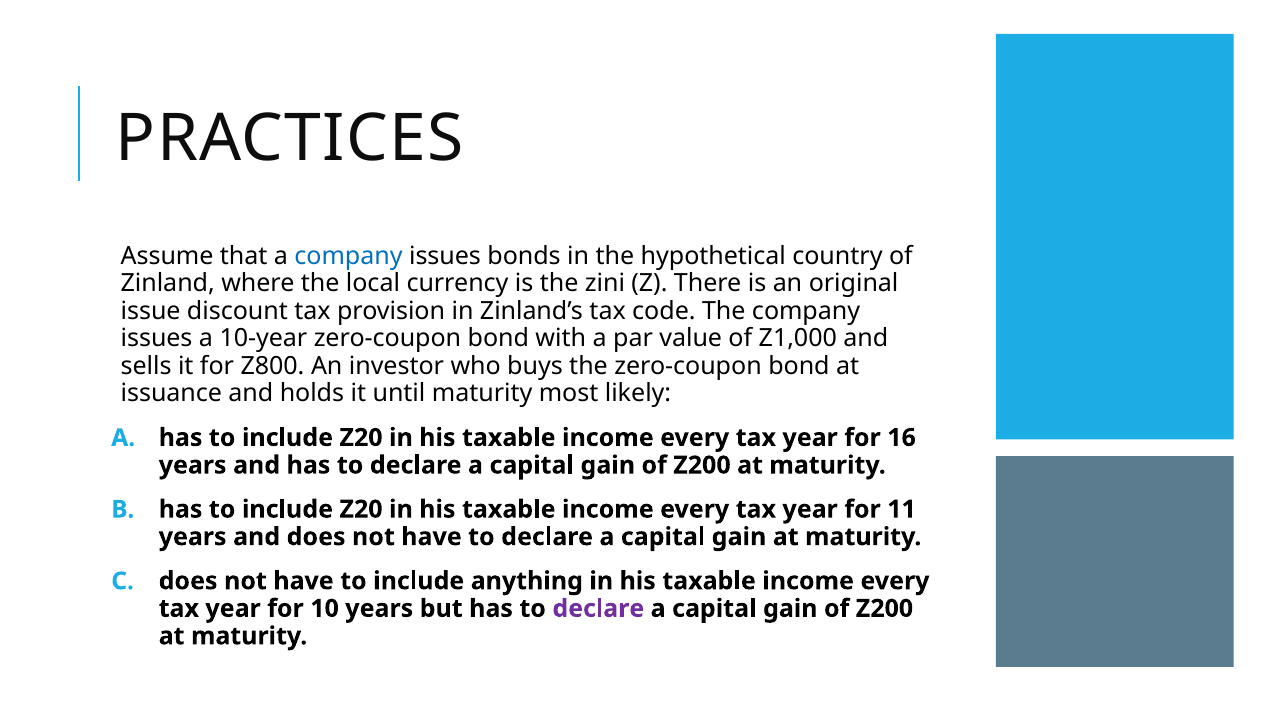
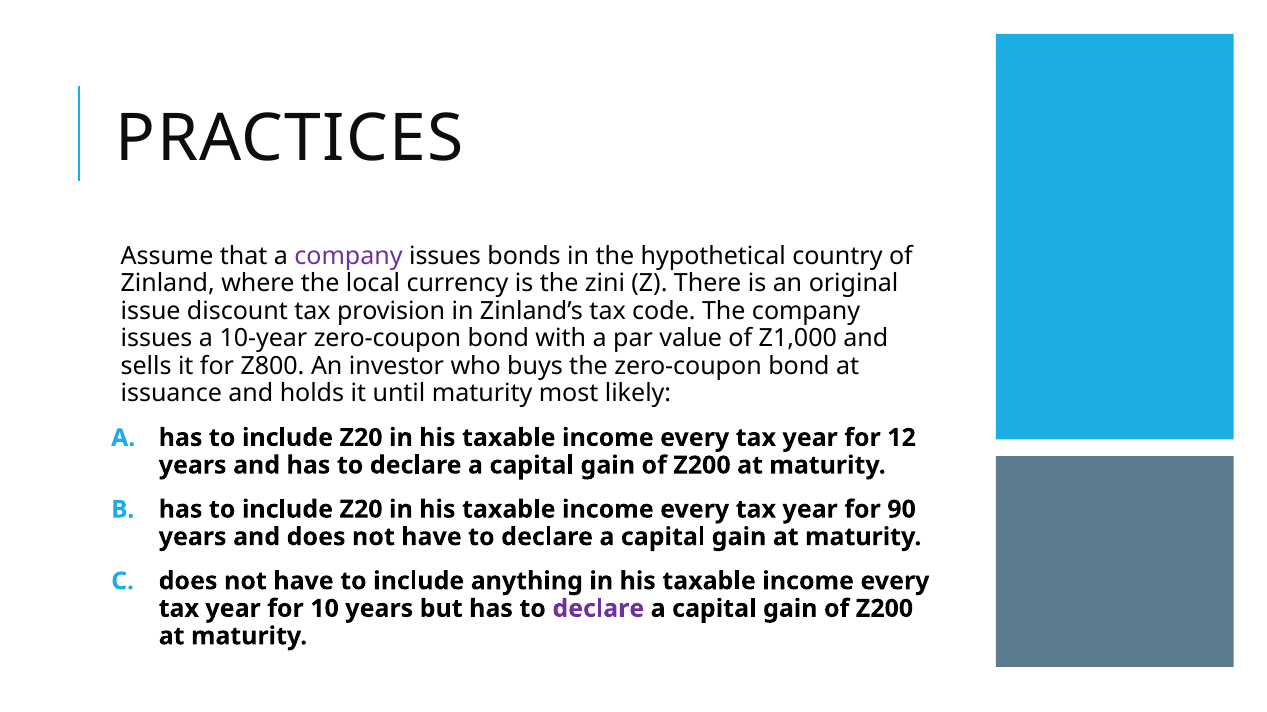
company colour: blue -> purple (349, 256)
16: 16 -> 12 (902, 438)
11: 11 -> 90 (902, 510)
